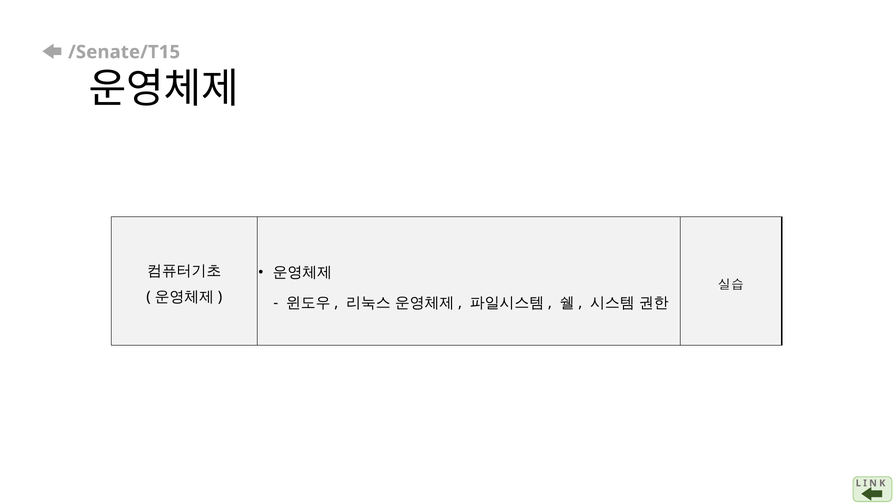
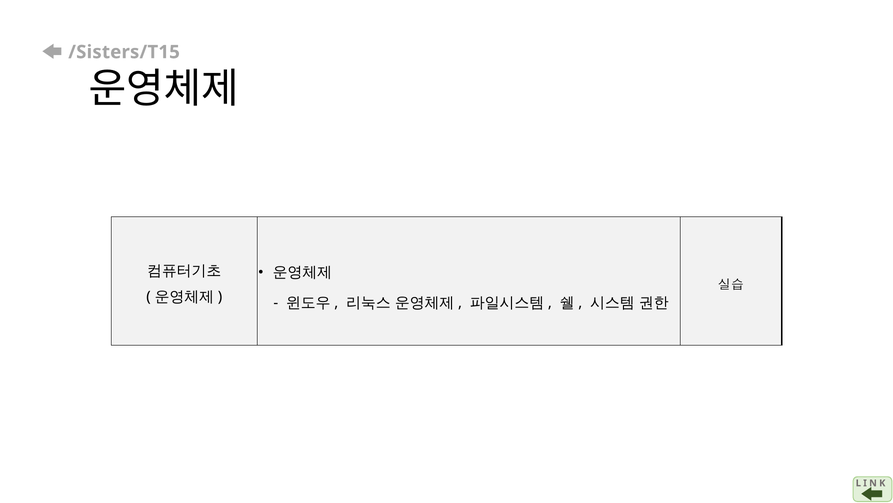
/Senate/T15: /Senate/T15 -> /Sisters/T15 (124, 52)
